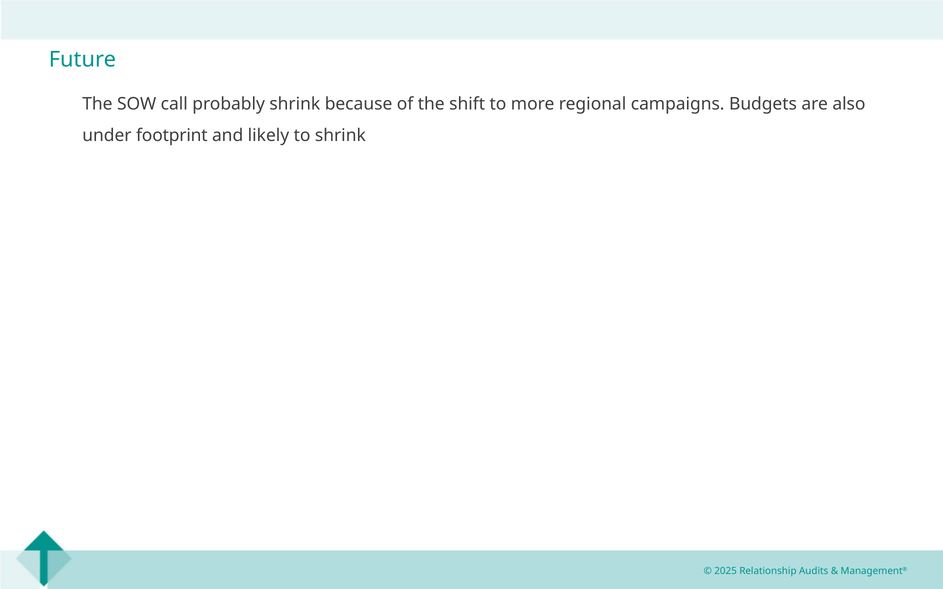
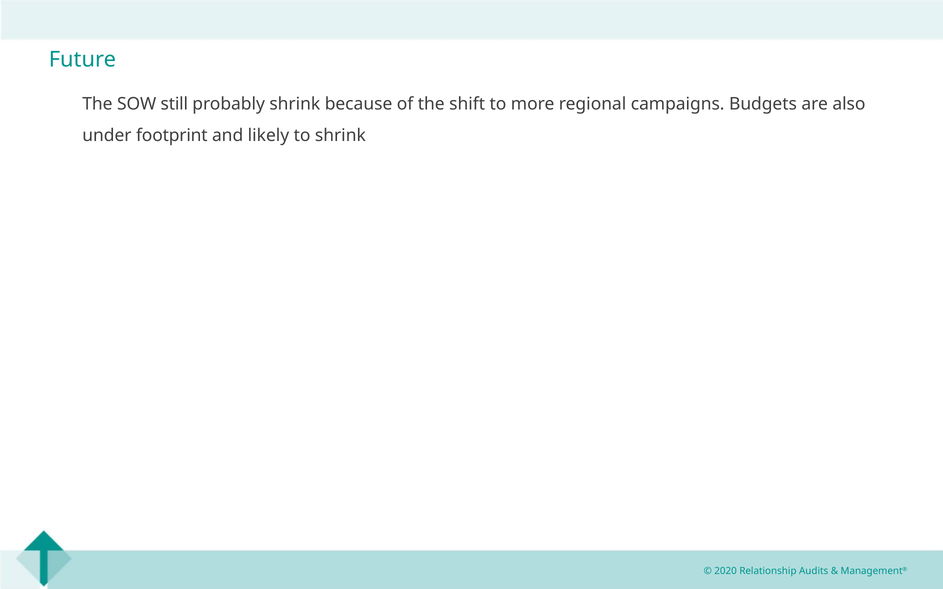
call: call -> still (174, 104)
2025: 2025 -> 2020 (726, 571)
